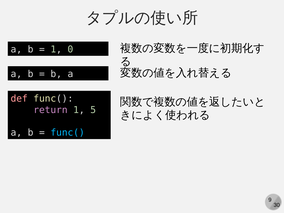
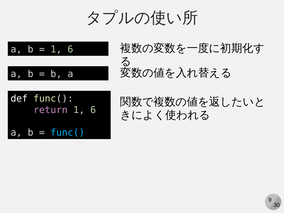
0: 0 -> 6 (70, 49)
def colour: pink -> white (19, 99)
return 1 5: 5 -> 6 (93, 110)
